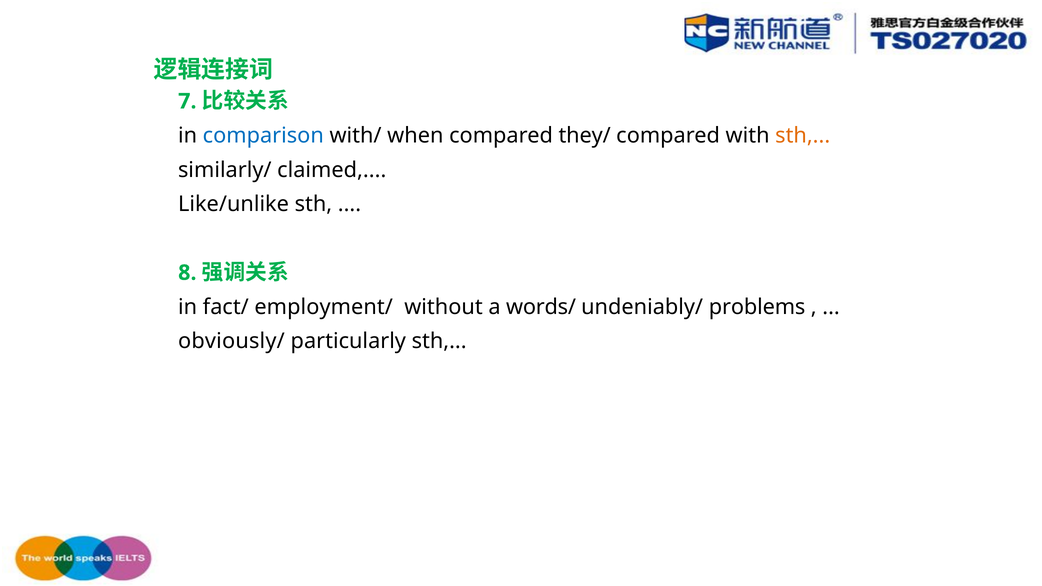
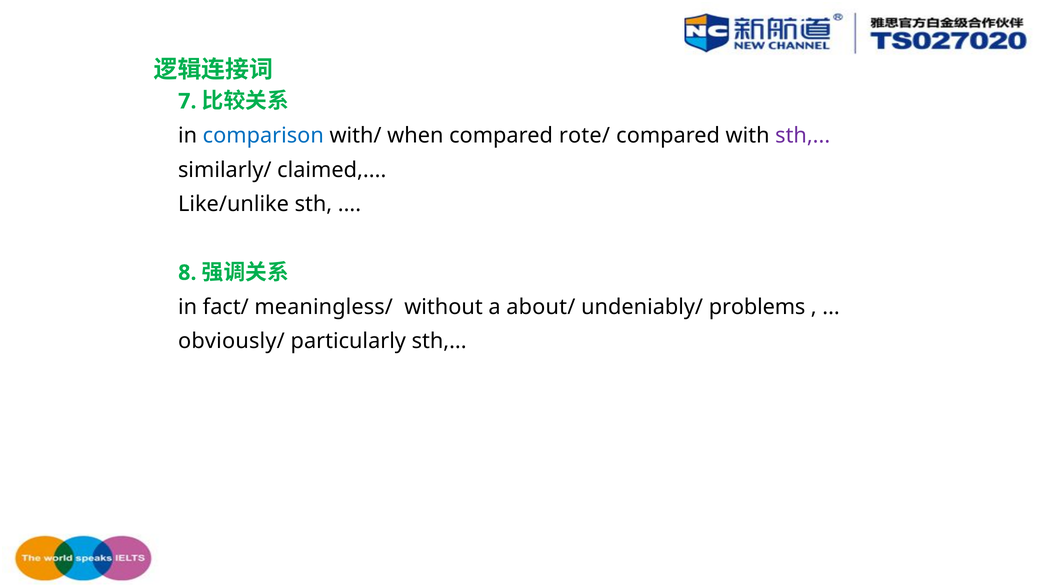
they/: they/ -> rote/ (584, 136)
sth colour: orange -> purple (803, 136)
employment/: employment/ -> meaningless/ (324, 307)
words/: words/ -> about/ (541, 307)
